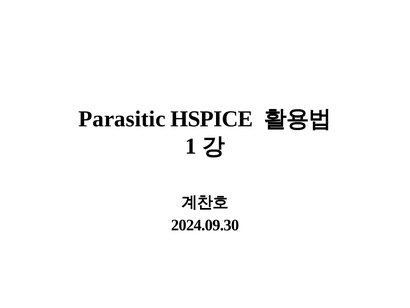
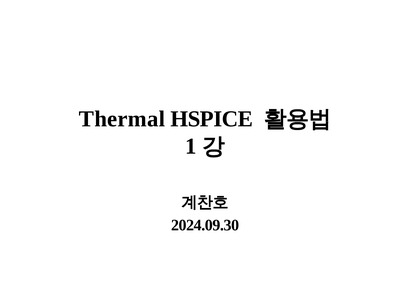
Parasitic: Parasitic -> Thermal (122, 119)
